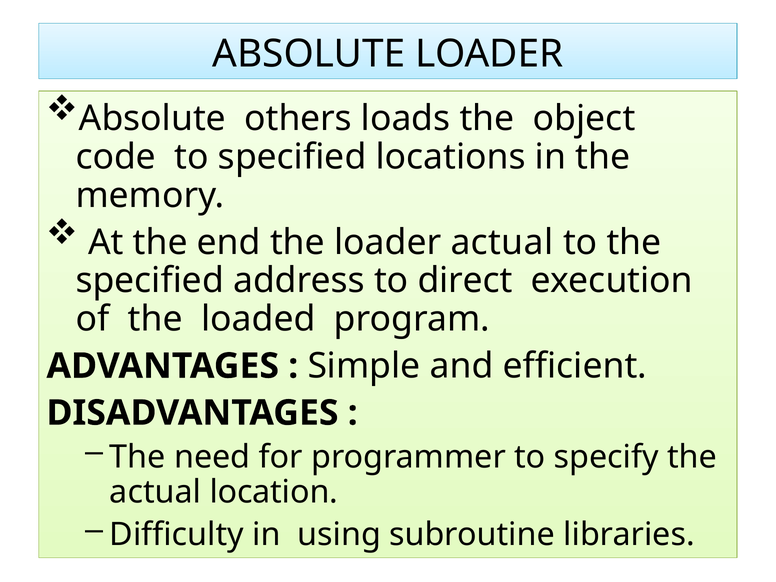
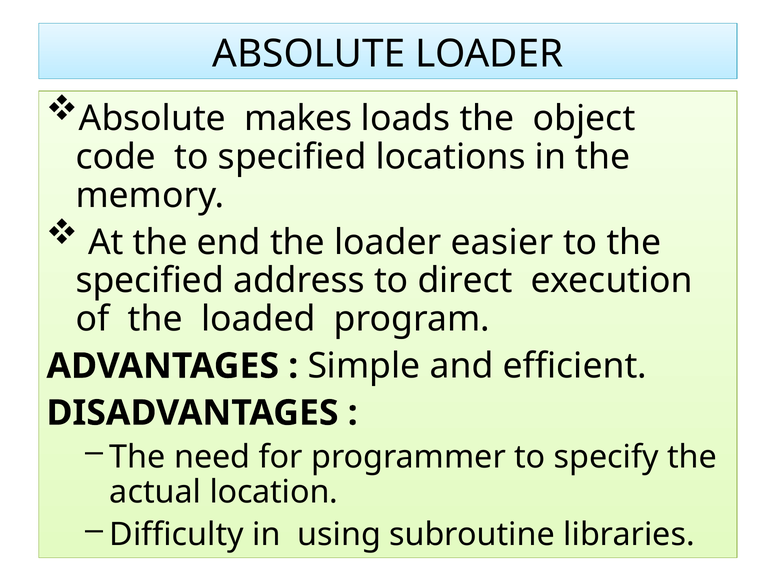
others: others -> makes (298, 119)
loader actual: actual -> easier (502, 242)
